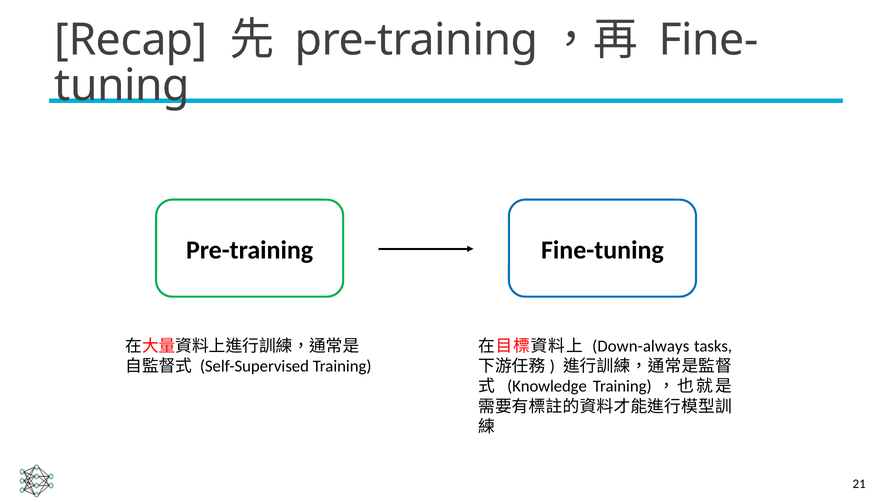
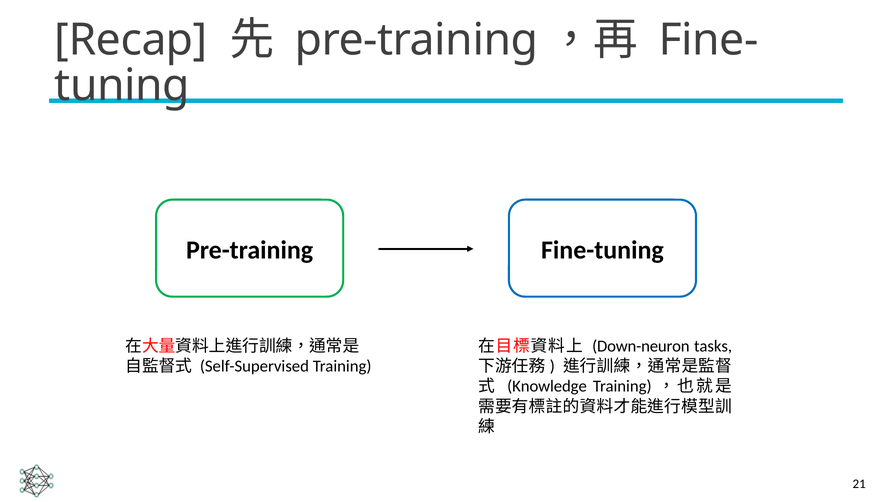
Down-always: Down-always -> Down-neuron (641, 346)
